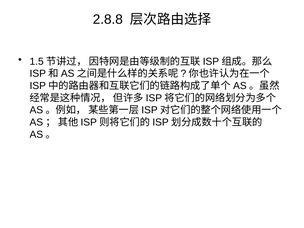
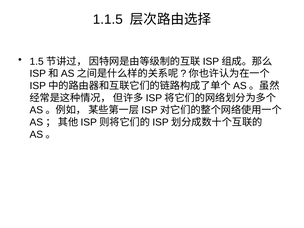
2.8.8: 2.8.8 -> 1.1.5 (108, 19)
